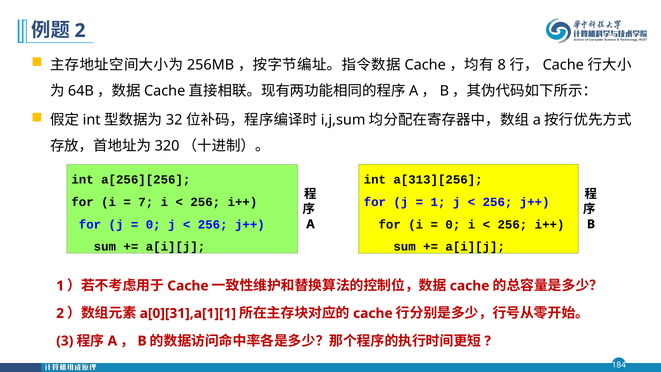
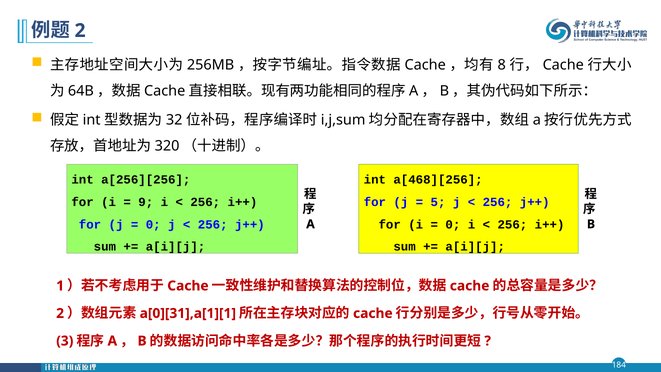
a[313][256: a[313][256 -> a[468][256 (438, 180)
7: 7 -> 9 (146, 202)
1: 1 -> 5 (438, 202)
